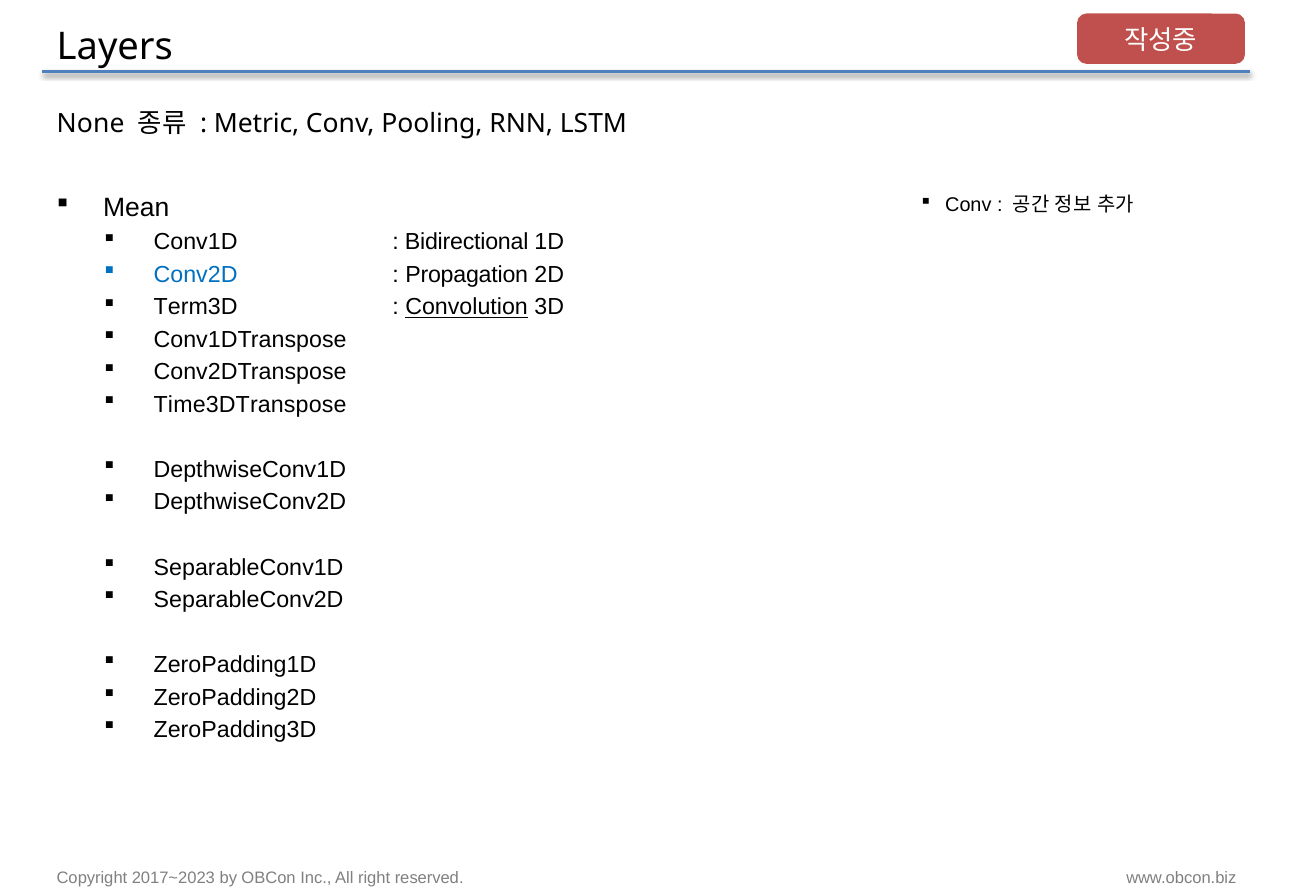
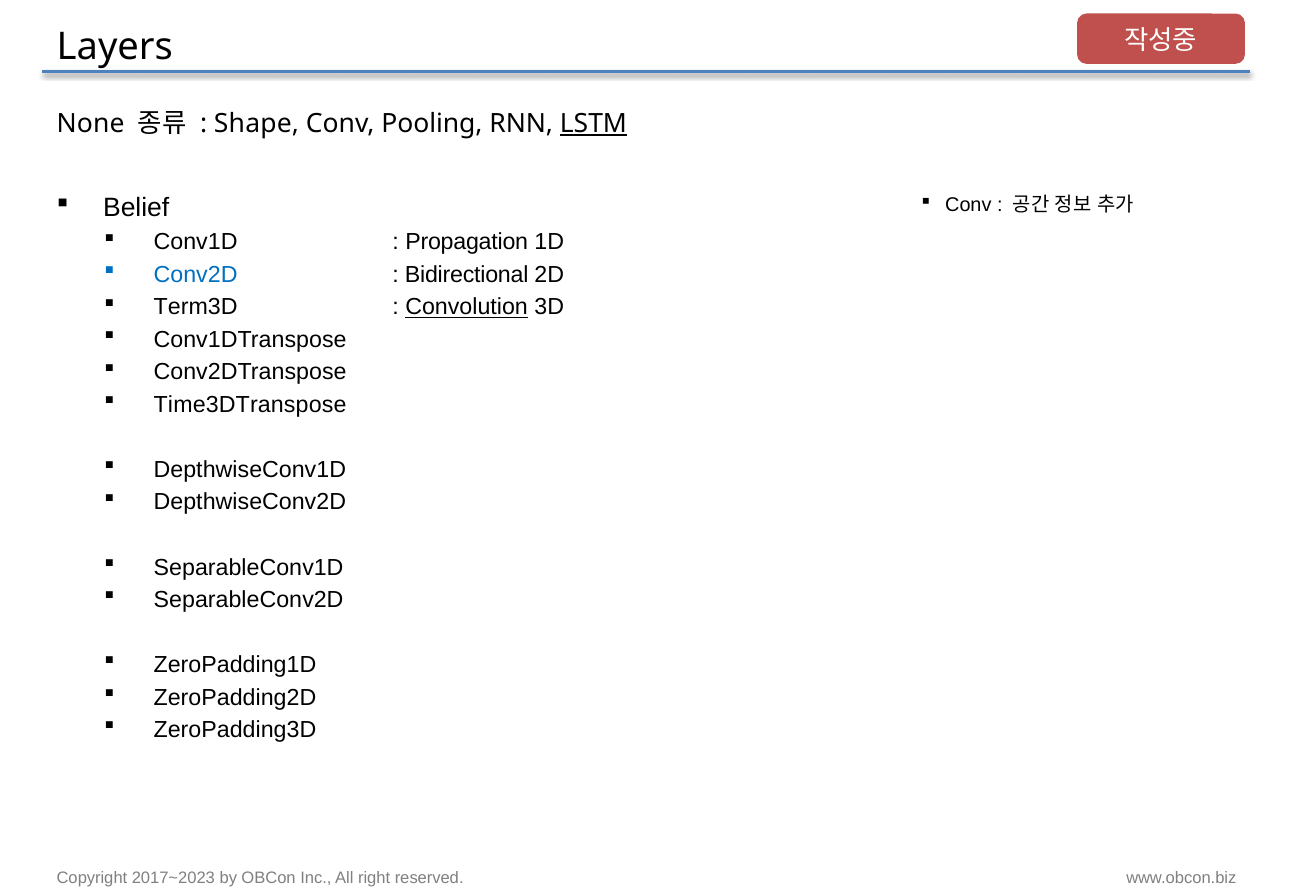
Metric: Metric -> Shape (257, 123)
LSTM underline: none -> present (593, 123)
Mean: Mean -> Belief (136, 208)
Bidirectional: Bidirectional -> Propagation (467, 242)
Propagation: Propagation -> Bidirectional (467, 275)
